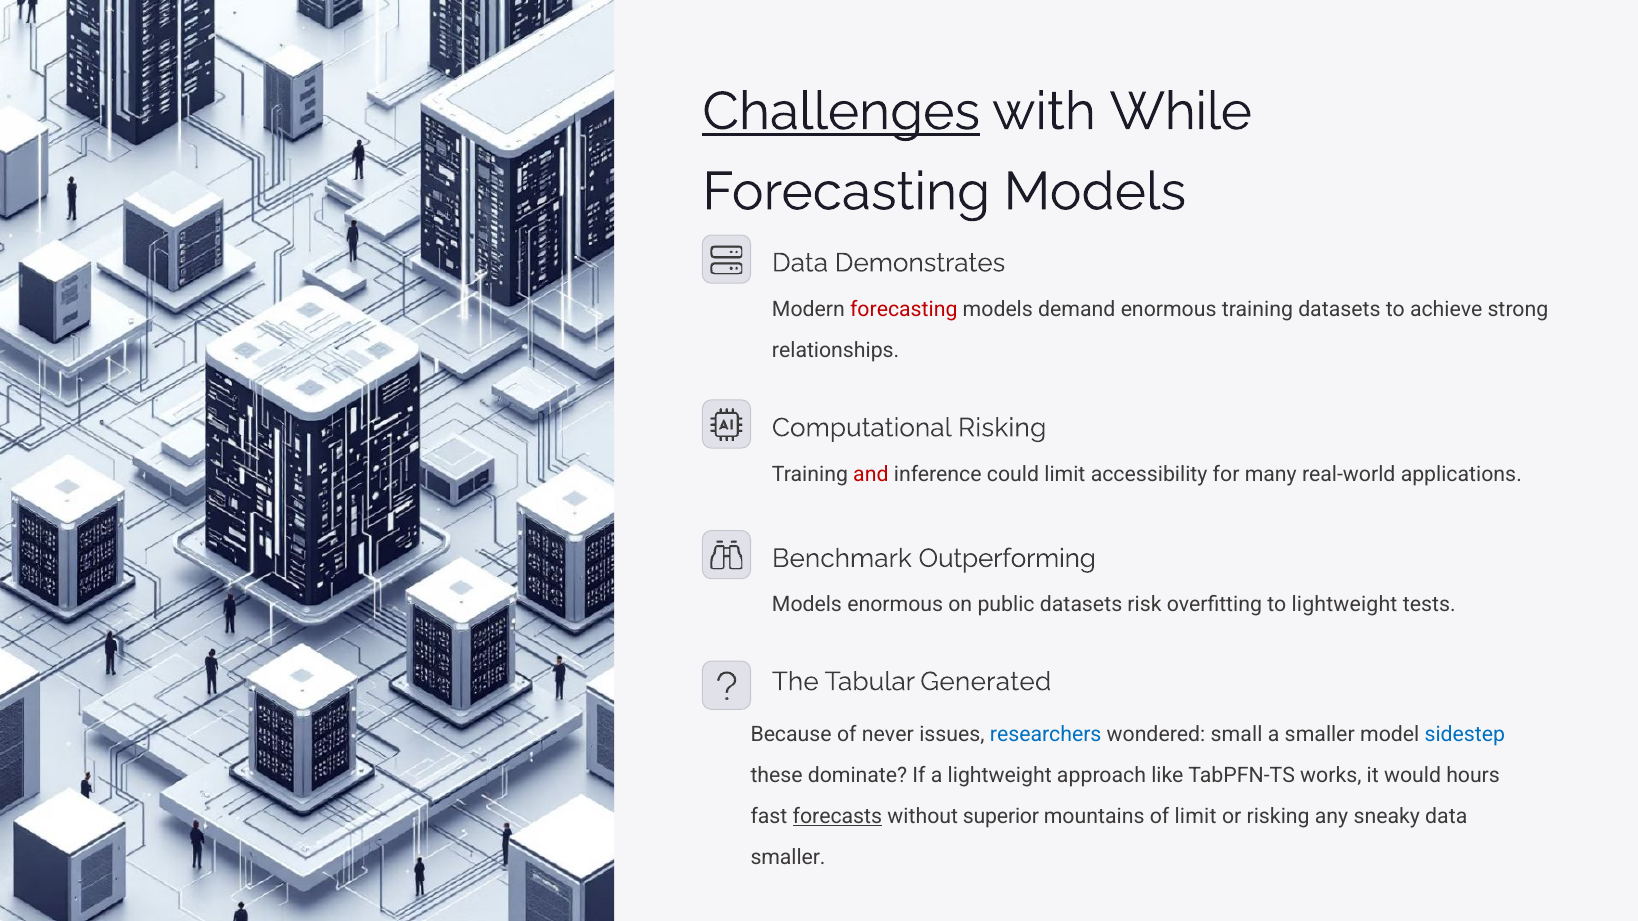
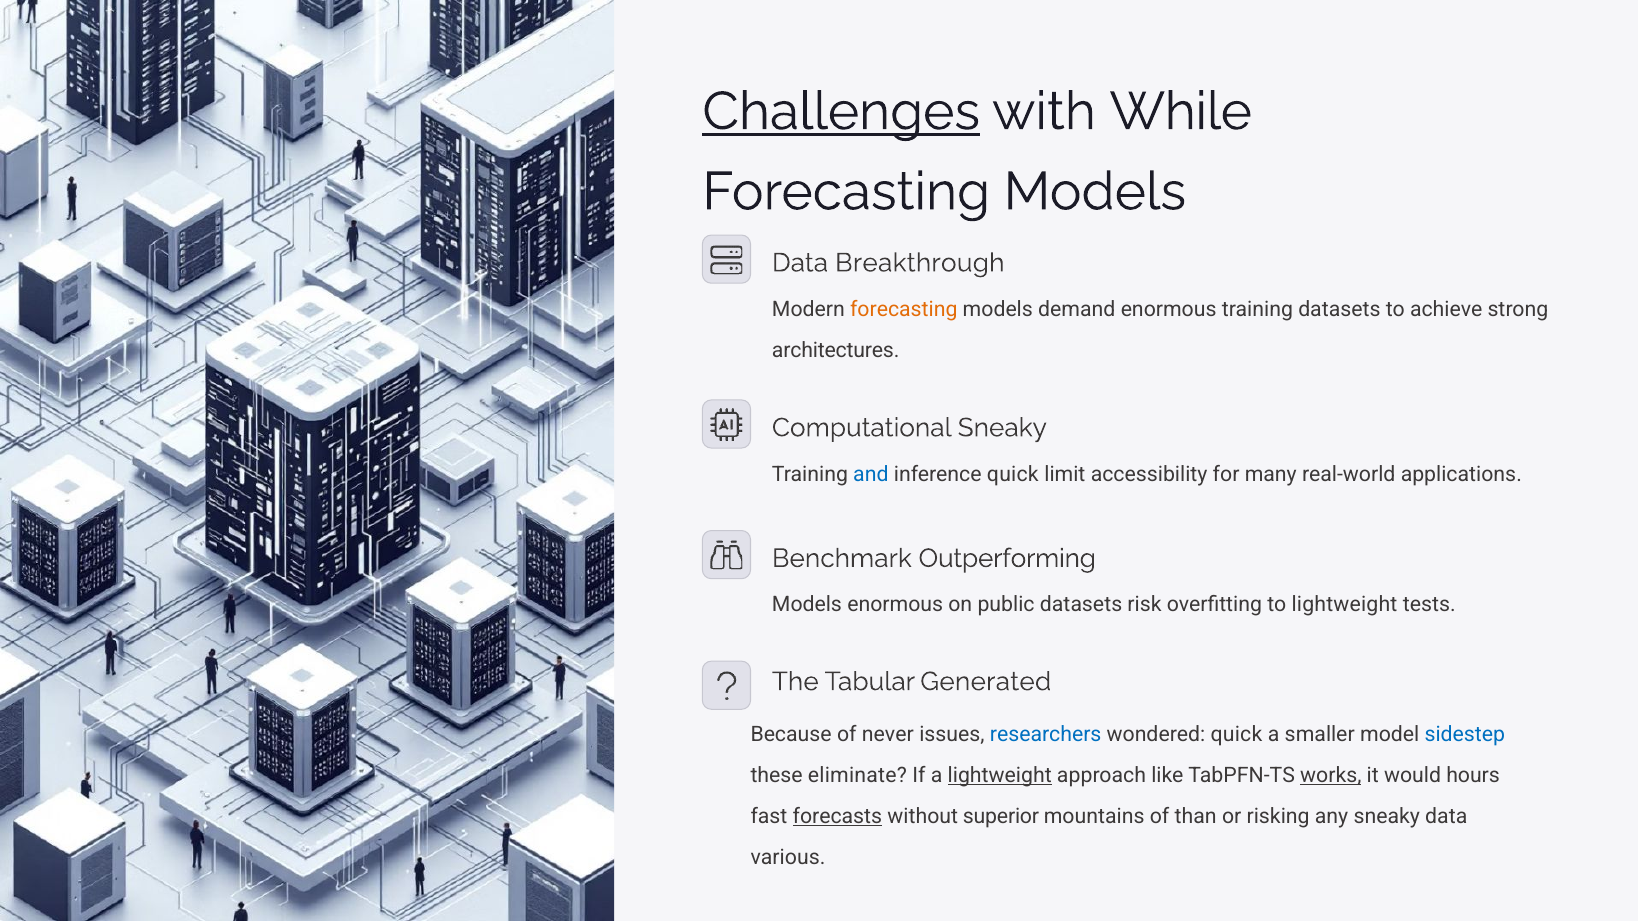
Demonstrates: Demonstrates -> Breakthrough (920, 263)
forecasting colour: red -> orange (904, 309)
relationships: relationships -> architectures (836, 350)
Computational Risking: Risking -> Sneaky (1002, 428)
and colour: red -> blue (871, 474)
inference could: could -> quick (1013, 474)
wondered small: small -> quick (1236, 735)
dominate: dominate -> eliminate (857, 776)
lightweight underline: none -> present (1000, 776)
works underline: none -> present (1331, 776)
of limit: limit -> than (1196, 817)
smaller: smaller -> various (788, 858)
